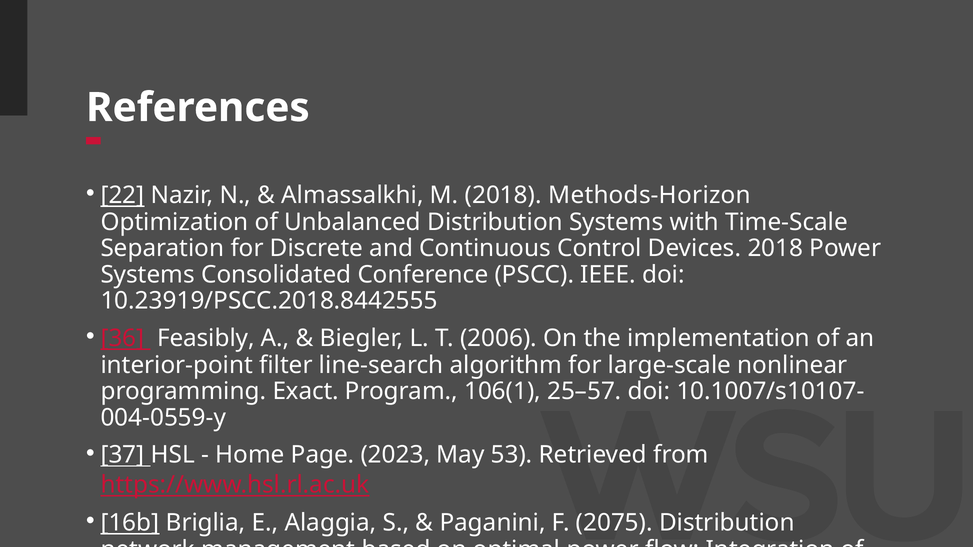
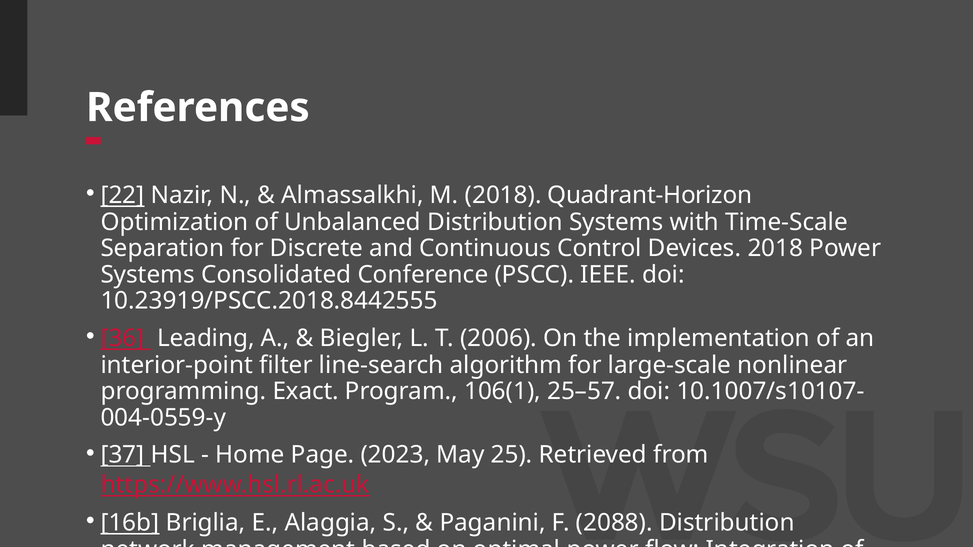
Methods-Horizon: Methods-Horizon -> Quadrant-Horizon (650, 195)
Feasibly: Feasibly -> Leading (206, 338)
53: 53 -> 25 (512, 455)
2075: 2075 -> 2088 (614, 523)
